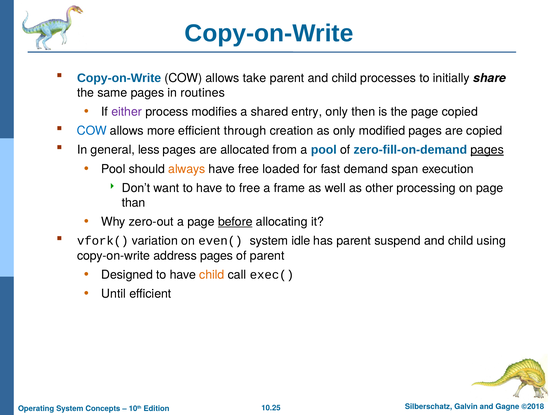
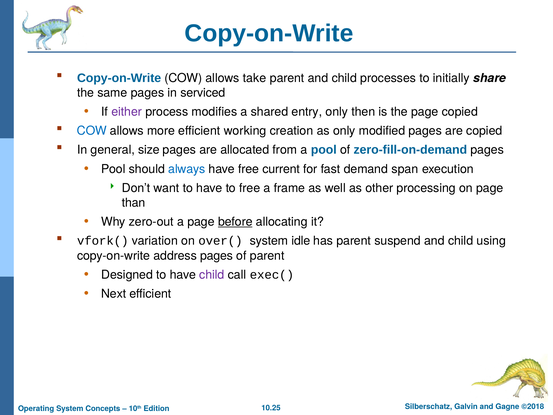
routines: routines -> serviced (203, 93)
through: through -> working (245, 131)
less: less -> size (149, 150)
pages underline: present -> none (487, 150)
always colour: orange -> blue (187, 169)
loaded: loaded -> current (281, 169)
even(: even( -> over( (220, 241)
child colour: orange -> purple (212, 275)
Until: Until -> Next (114, 294)
